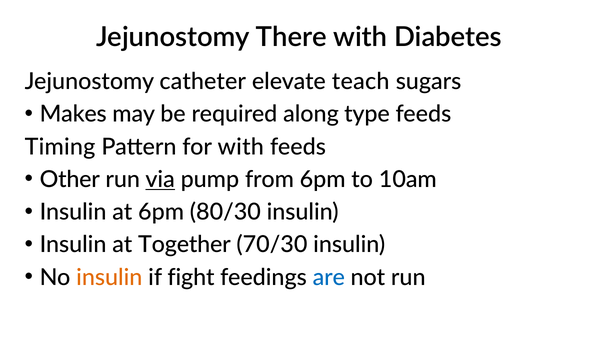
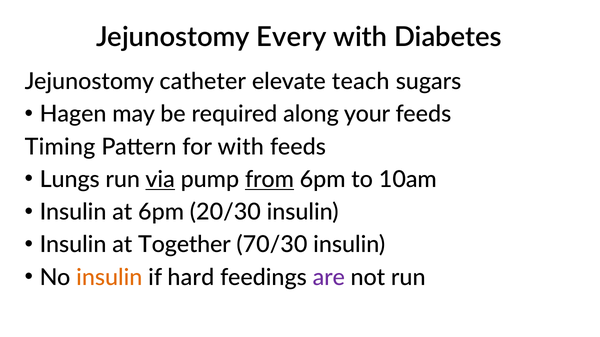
There: There -> Every (291, 37)
Makes: Makes -> Hagen (73, 114)
type: type -> your (367, 114)
Other: Other -> Lungs (70, 180)
from underline: none -> present (269, 180)
80/30: 80/30 -> 20/30 (225, 212)
fight: fight -> hard (191, 278)
are colour: blue -> purple (329, 278)
